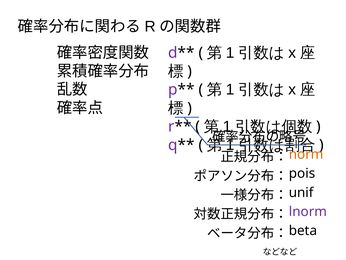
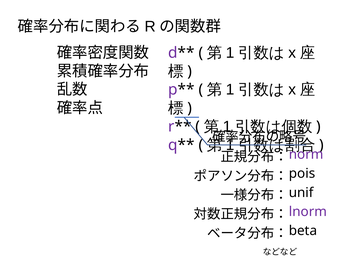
norm colour: orange -> purple (306, 154)
